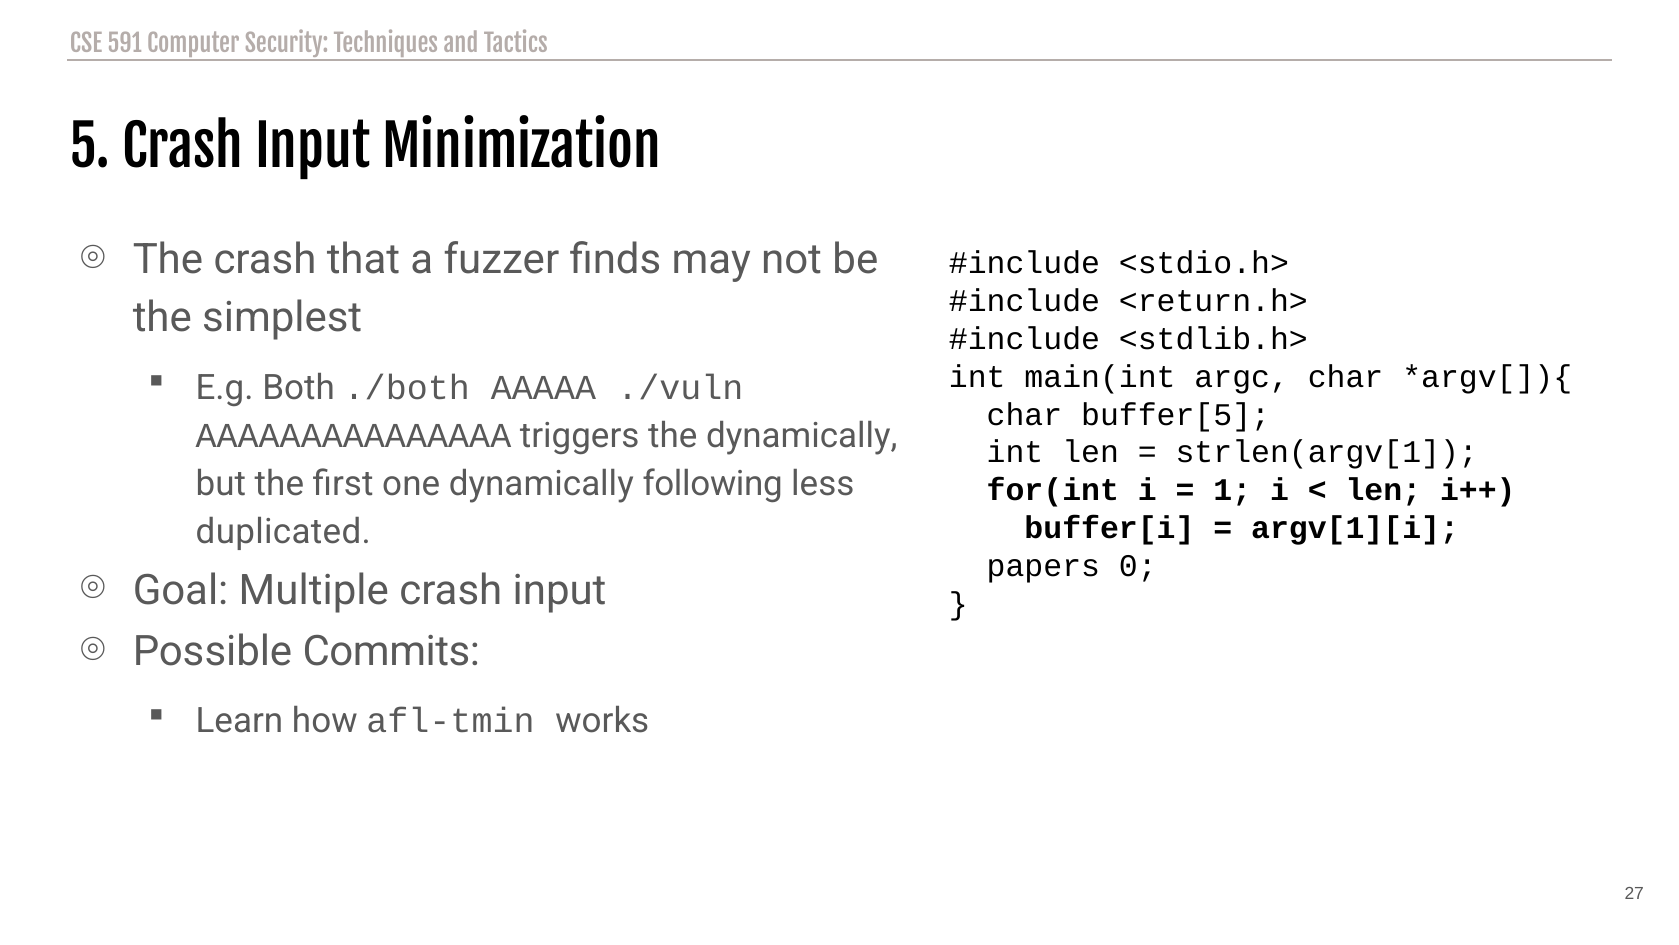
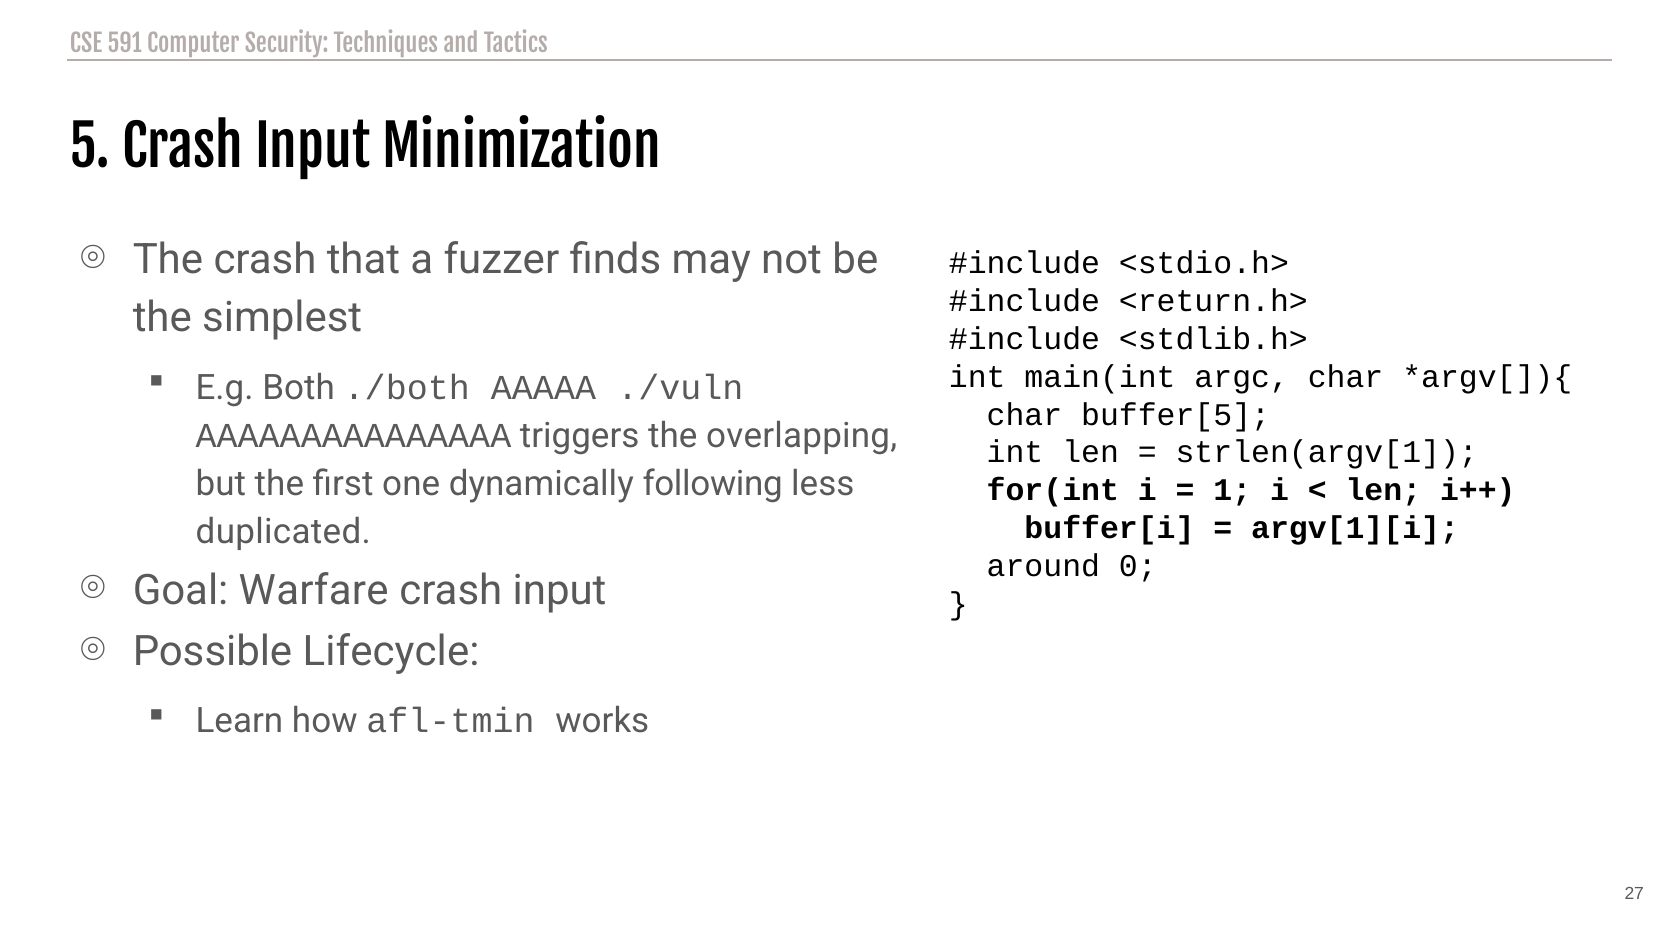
the dynamically: dynamically -> overlapping (802, 436)
papers: papers -> around (1043, 566)
Multiple: Multiple -> Warfare (314, 590)
Commits: Commits -> Lifecycle (391, 651)
